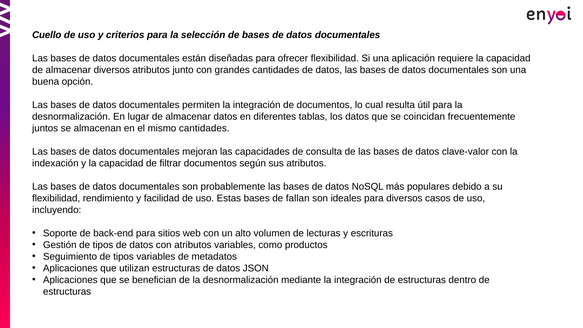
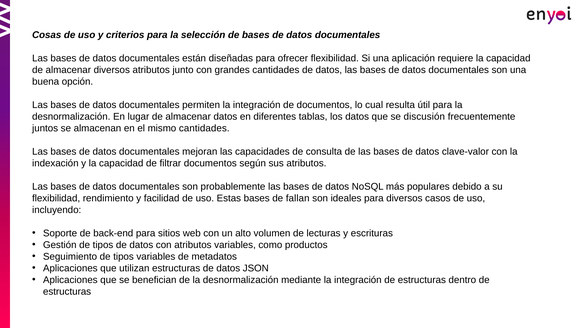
Cuello: Cuello -> Cosas (47, 35)
coincidan: coincidan -> discusión (424, 117)
